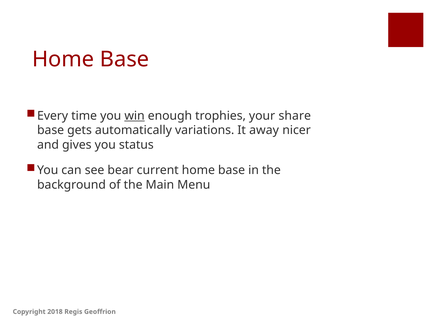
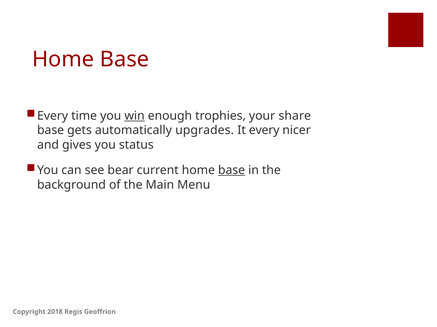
variations: variations -> upgrades (205, 131)
It away: away -> every (264, 131)
base underline: none -> present (232, 171)
